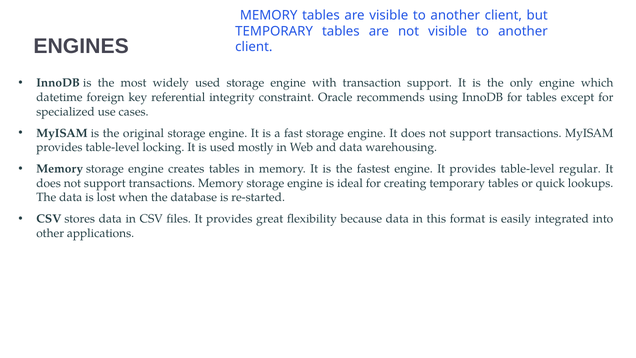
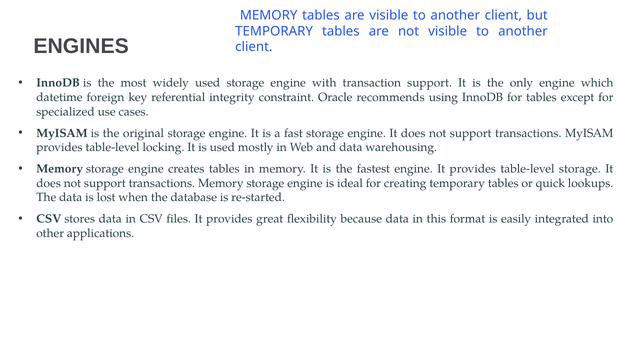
table-level regular: regular -> storage (580, 169)
